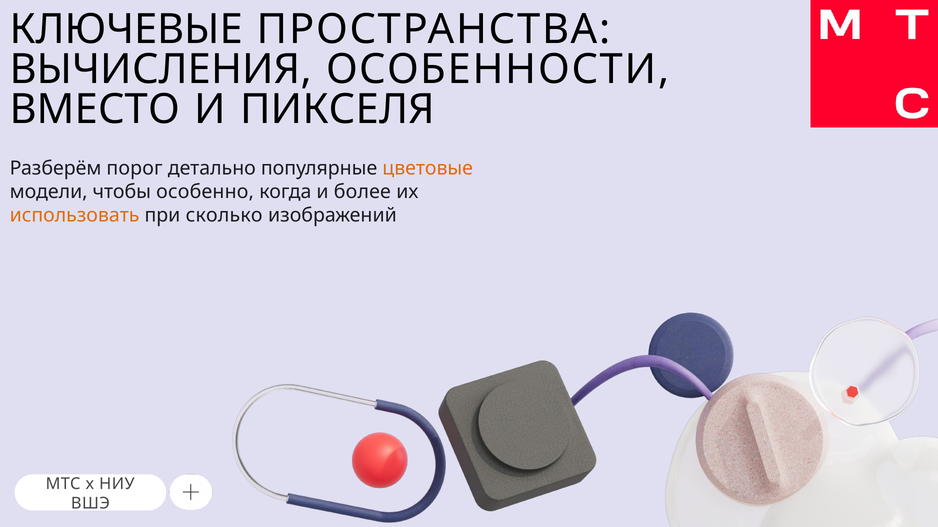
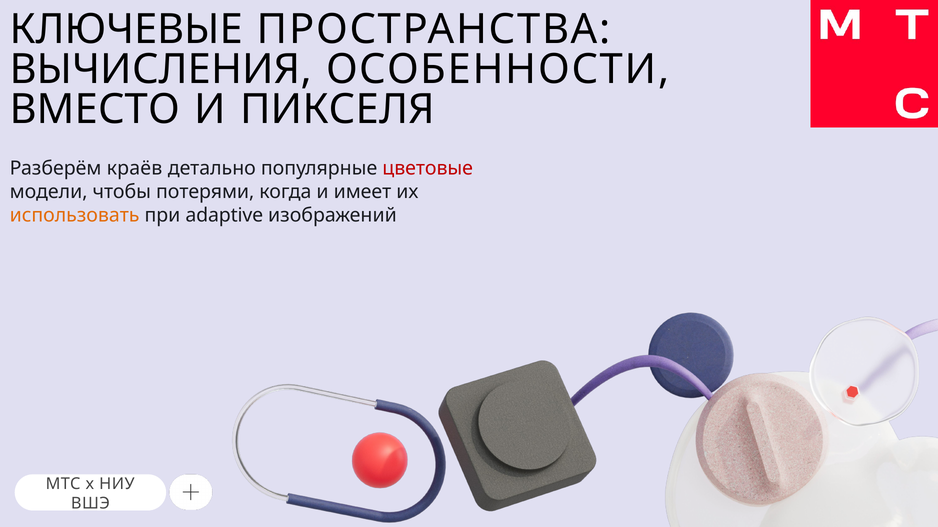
порог: порог -> краёв (135, 168)
цветовые colour: orange -> red (428, 168)
особенно: особенно -> потерями (205, 192)
более: более -> имеет (362, 192)
сколько: сколько -> adaptive (224, 215)
